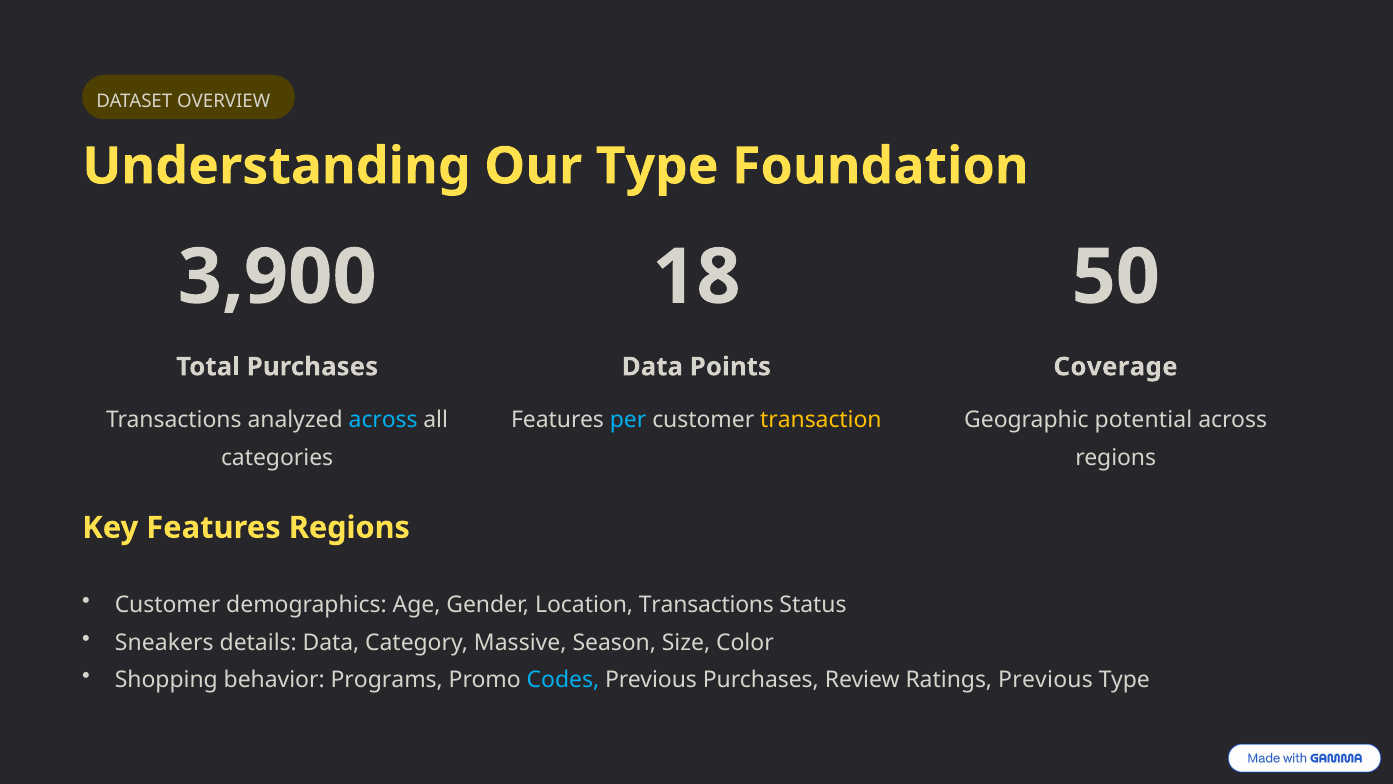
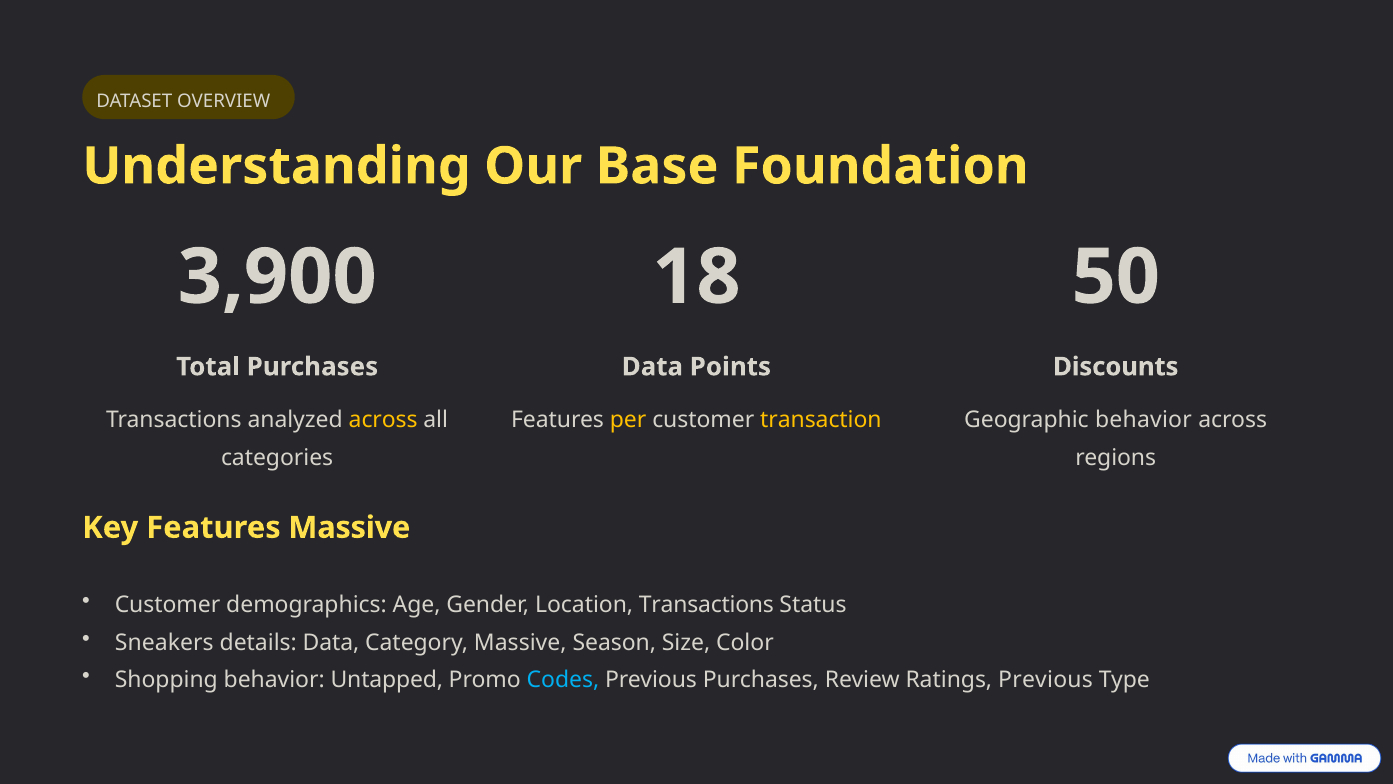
Our Type: Type -> Base (657, 166)
Coverage: Coverage -> Discounts (1116, 367)
across colour: light blue -> yellow (383, 420)
per colour: light blue -> yellow (628, 420)
Geographic potential: potential -> behavior (1143, 420)
Features Regions: Regions -> Massive (349, 527)
Programs: Programs -> Untapped (387, 680)
